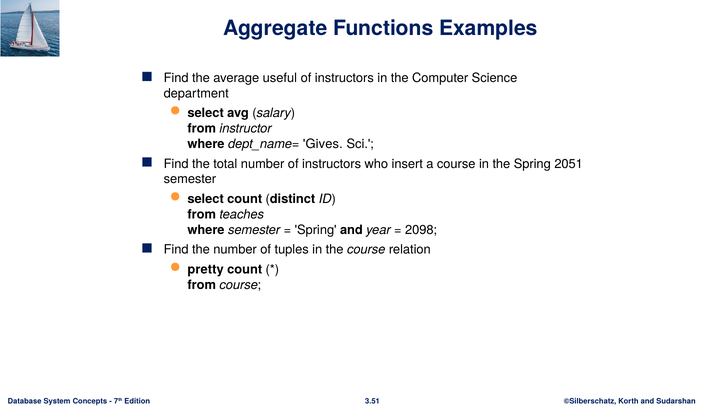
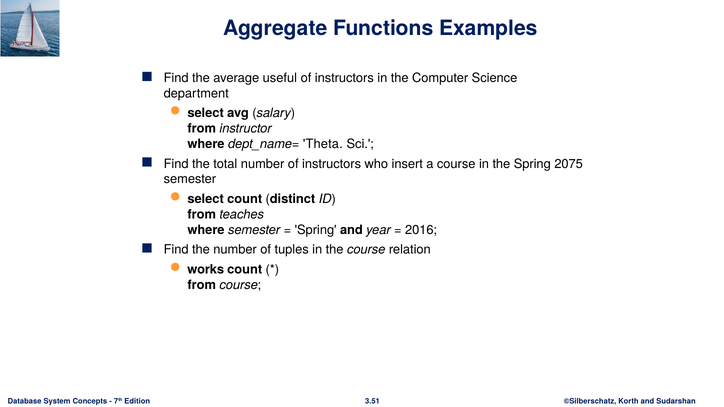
Gives: Gives -> Theta (323, 144)
2051: 2051 -> 2075 (569, 164)
2098: 2098 -> 2016 (421, 230)
pretty: pretty -> works (206, 270)
